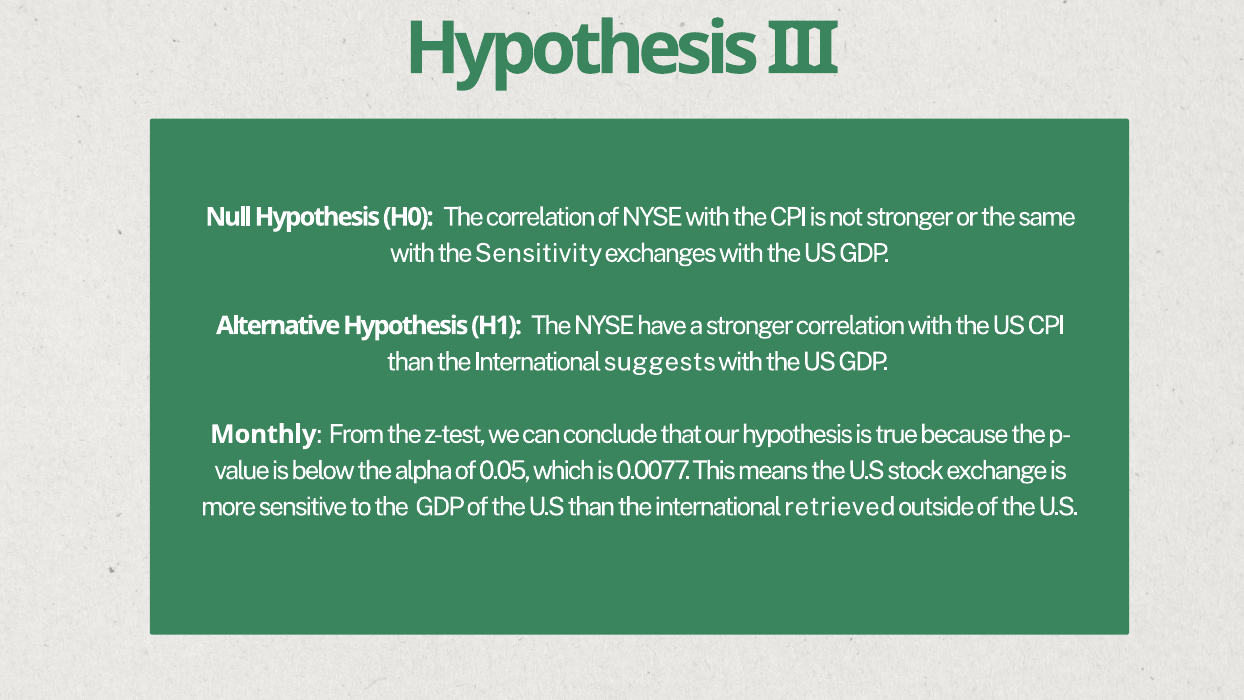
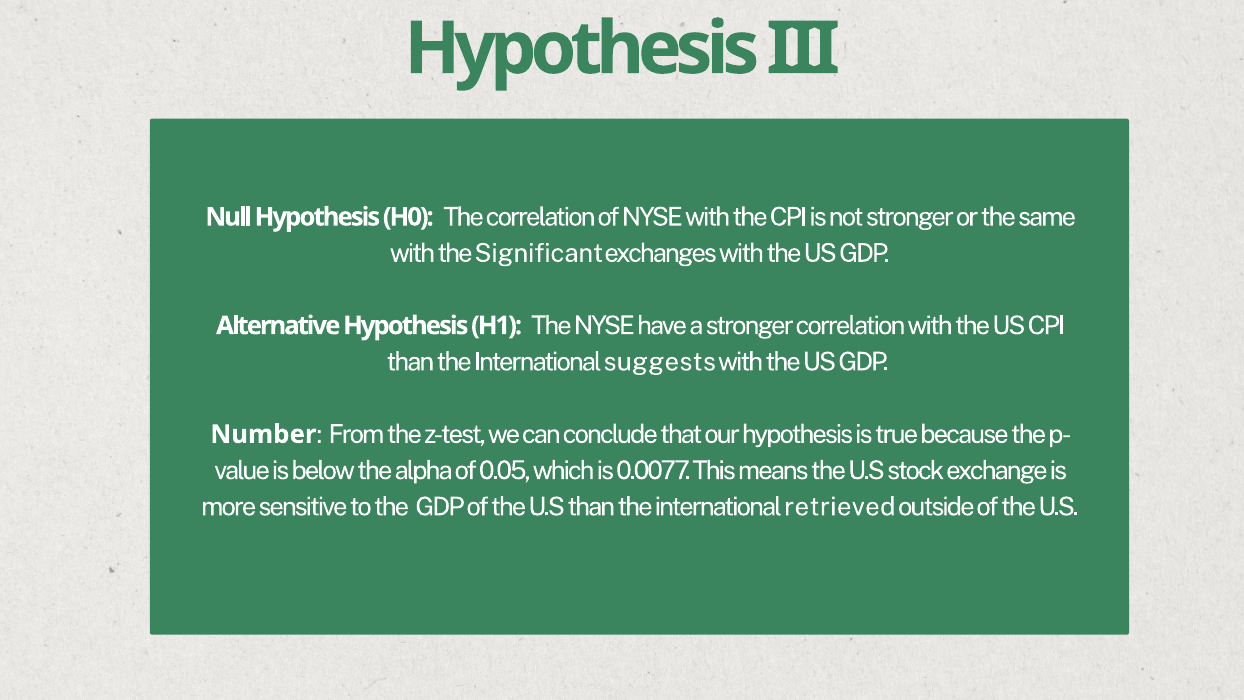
Sensitivity: Sensitivity -> Significant (539, 253)
Monthly: Monthly -> Number (263, 434)
